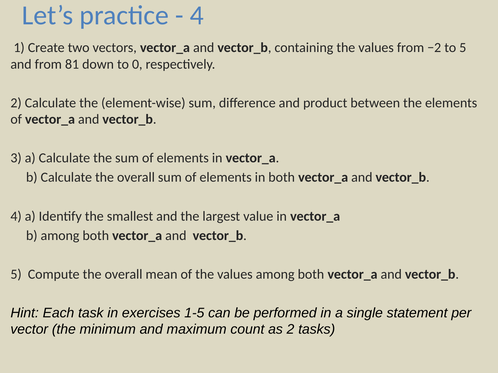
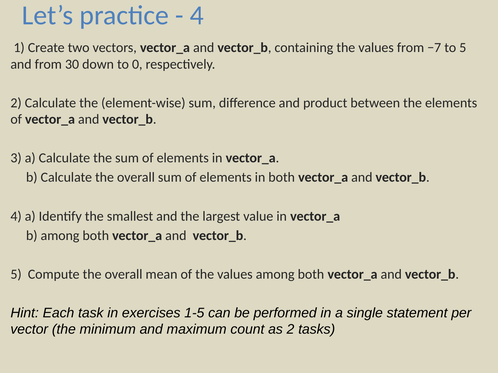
−2: −2 -> −7 (434, 48)
81: 81 -> 30 (72, 64)
